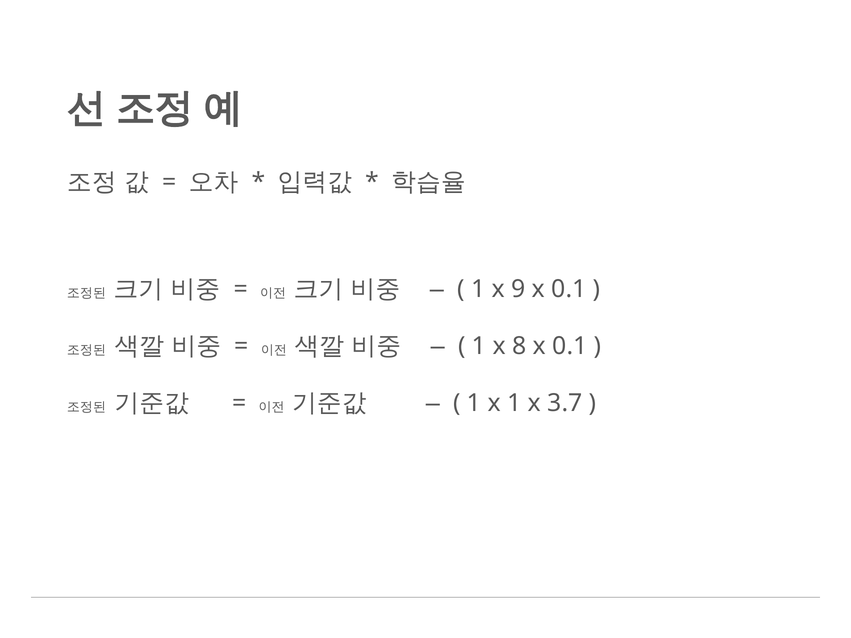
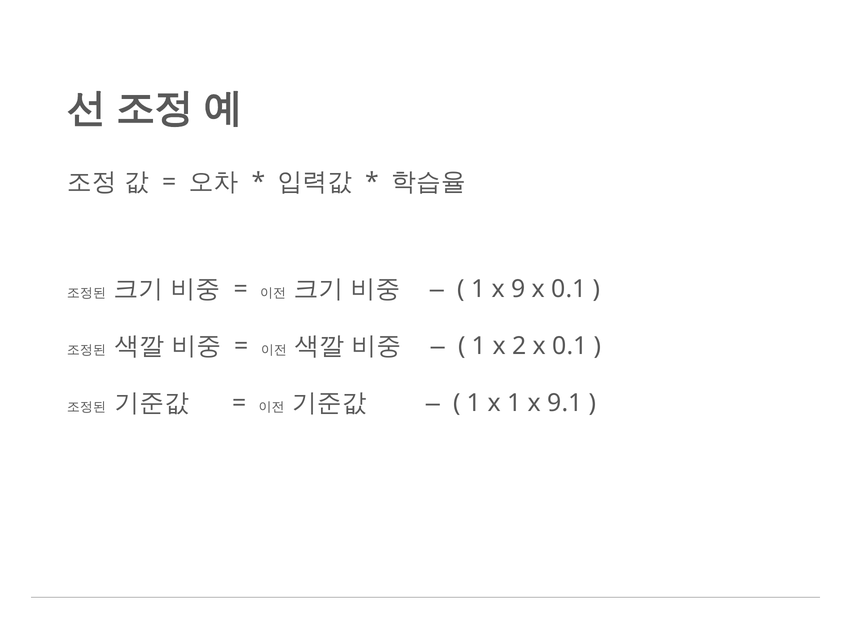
8: 8 -> 2 (519, 346)
3.7: 3.7 -> 9.1 (565, 403)
